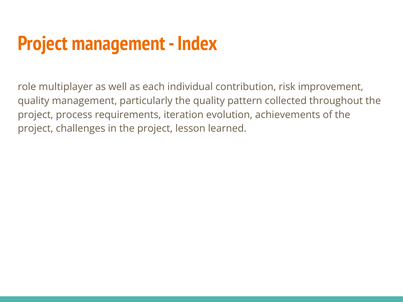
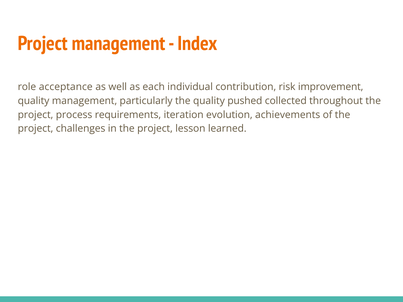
multiplayer: multiplayer -> acceptance (66, 87)
pattern: pattern -> pushed (245, 101)
